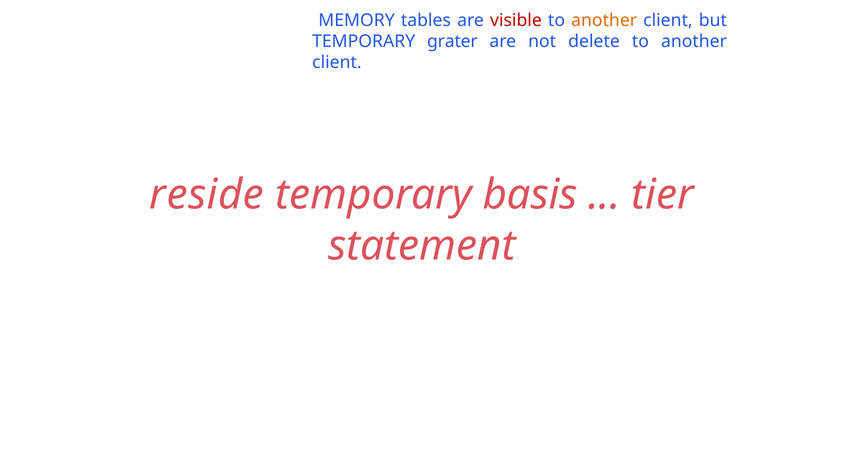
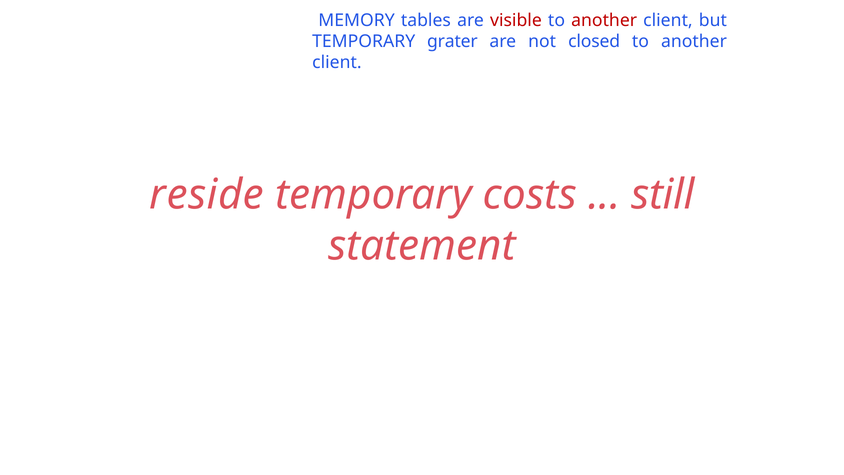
another colour: orange -> red (604, 20)
delete: delete -> closed (594, 41)
basis: basis -> costs (530, 195)
tier: tier -> still (663, 195)
